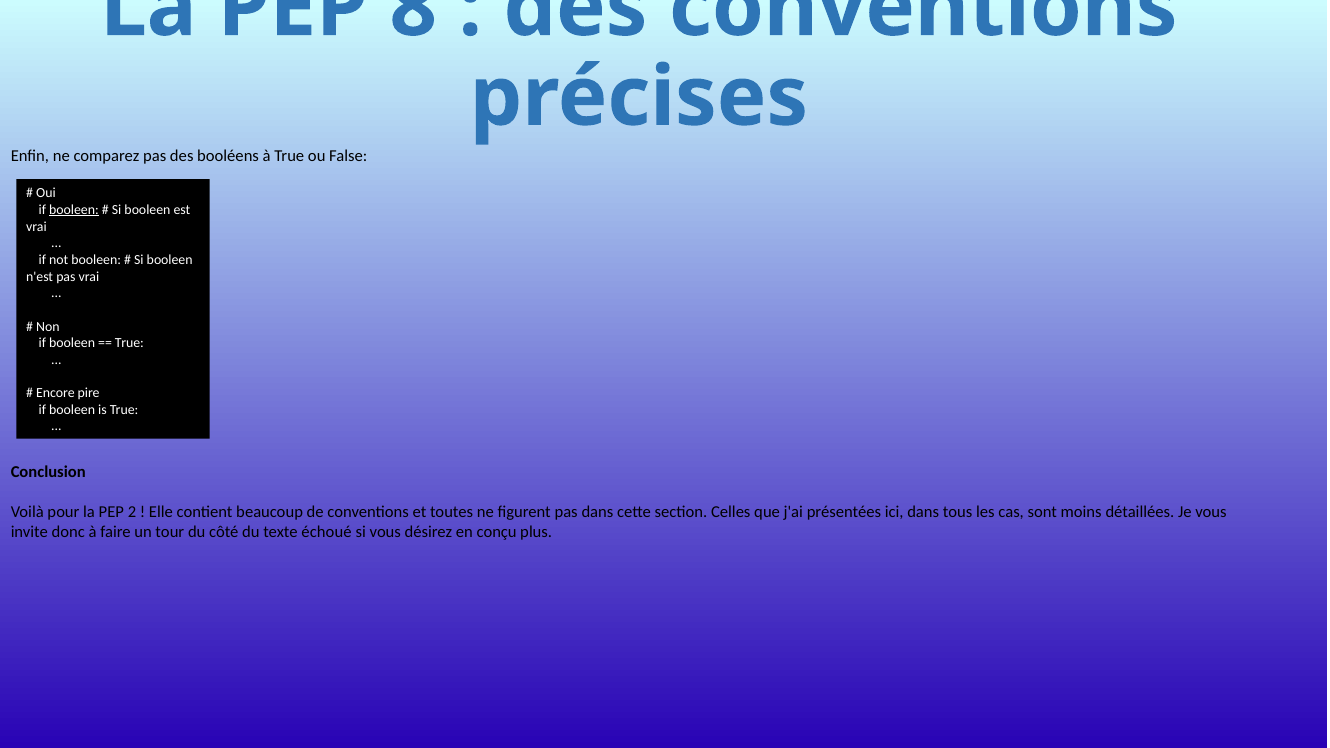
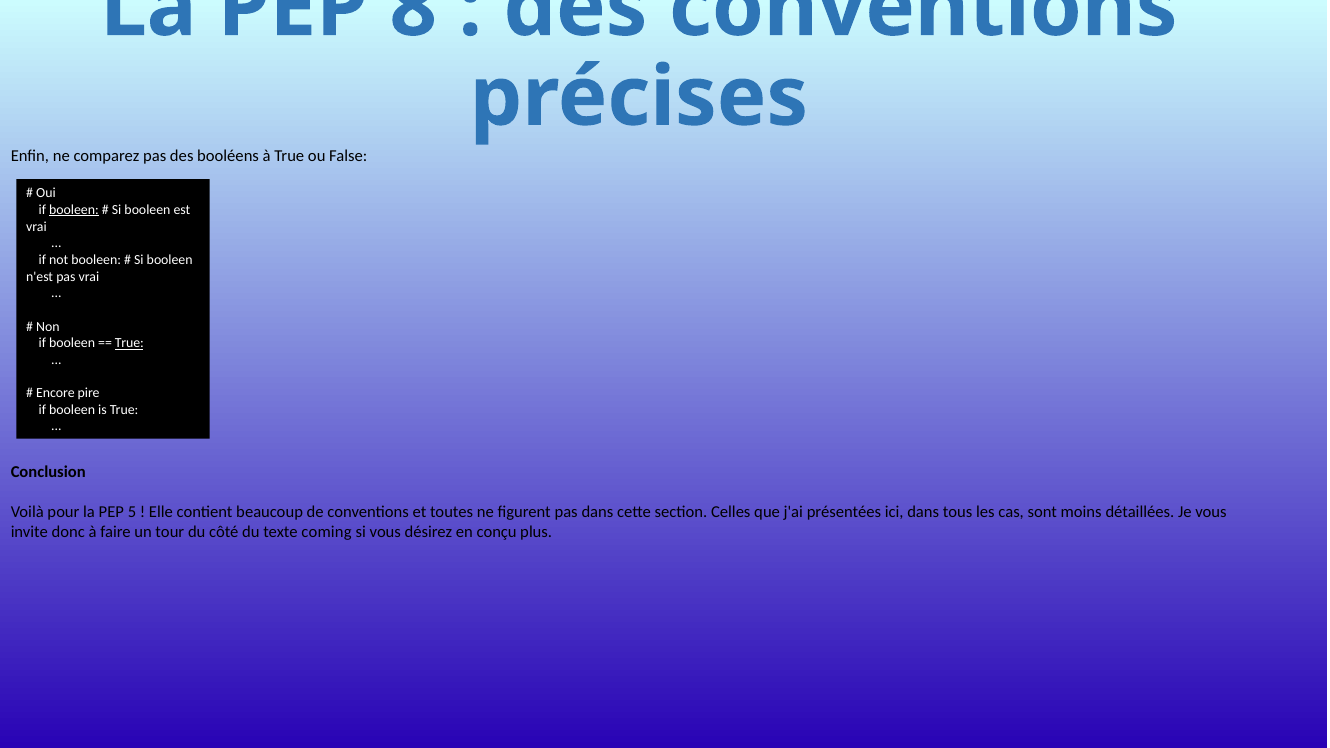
True underline: none -> present (129, 343)
2: 2 -> 5 (132, 512)
échoué: échoué -> coming (327, 532)
